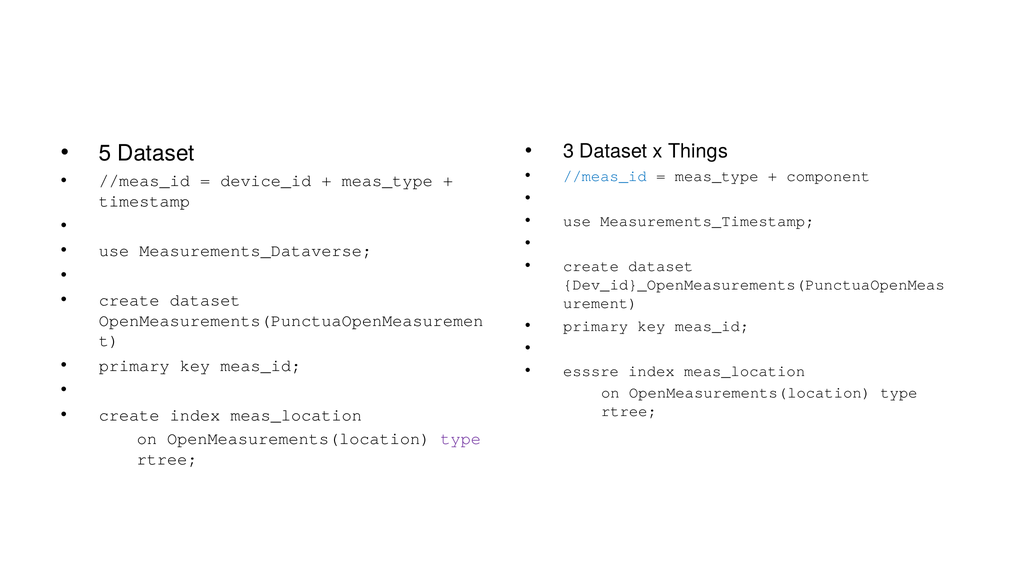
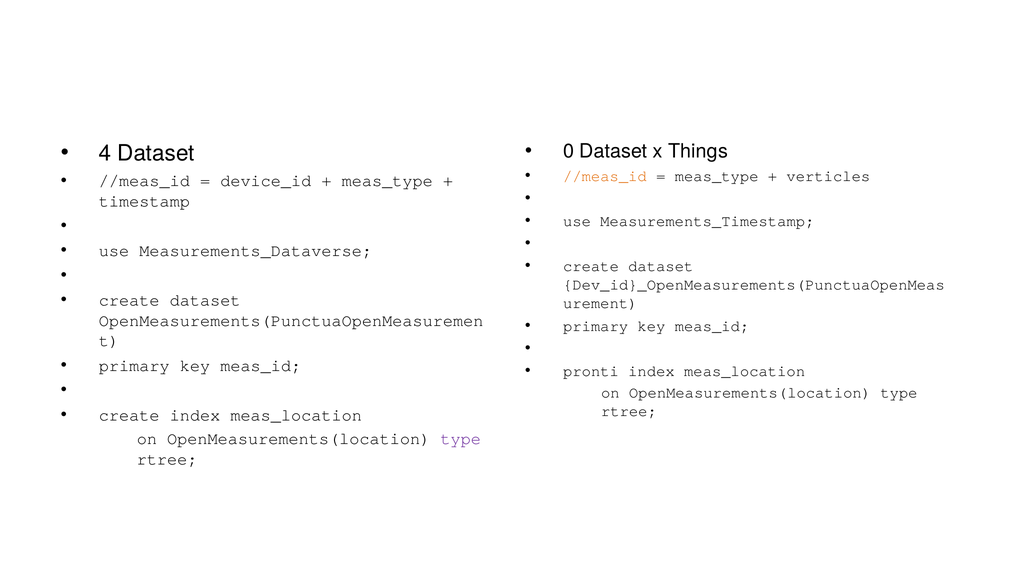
3: 3 -> 0 (569, 151)
5: 5 -> 4 (105, 153)
//meas_id colour: blue -> orange (605, 176)
component: component -> verticles (828, 176)
esssre: esssre -> pronti (591, 371)
